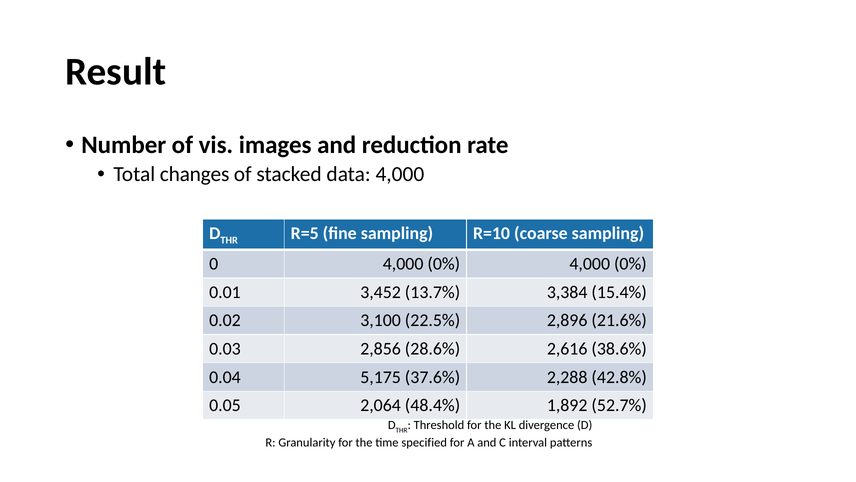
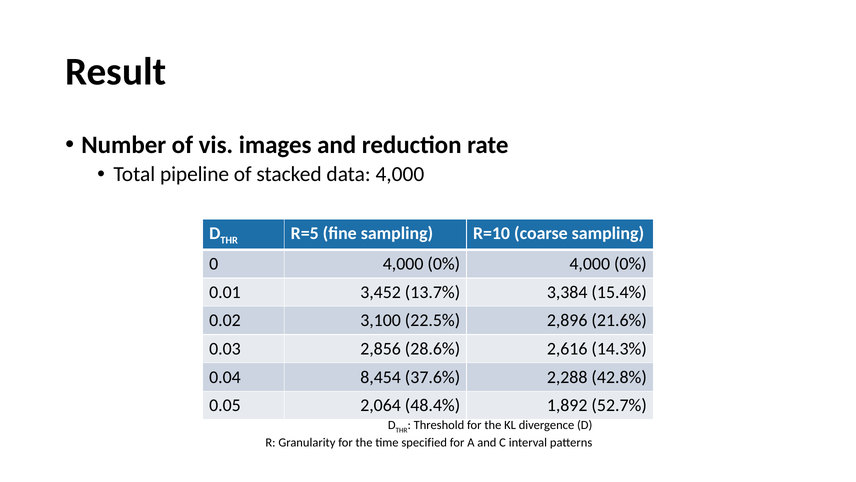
changes: changes -> pipeline (195, 174)
38.6%: 38.6% -> 14.3% (619, 349)
5,175: 5,175 -> 8,454 (381, 377)
